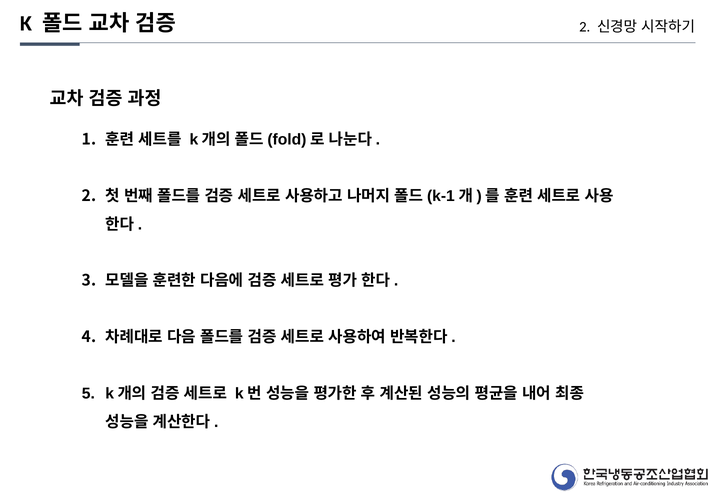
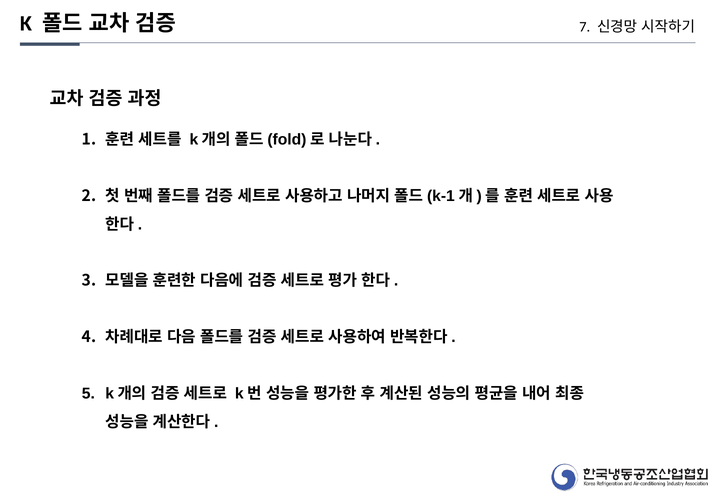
2: 2 -> 7 (585, 27)
